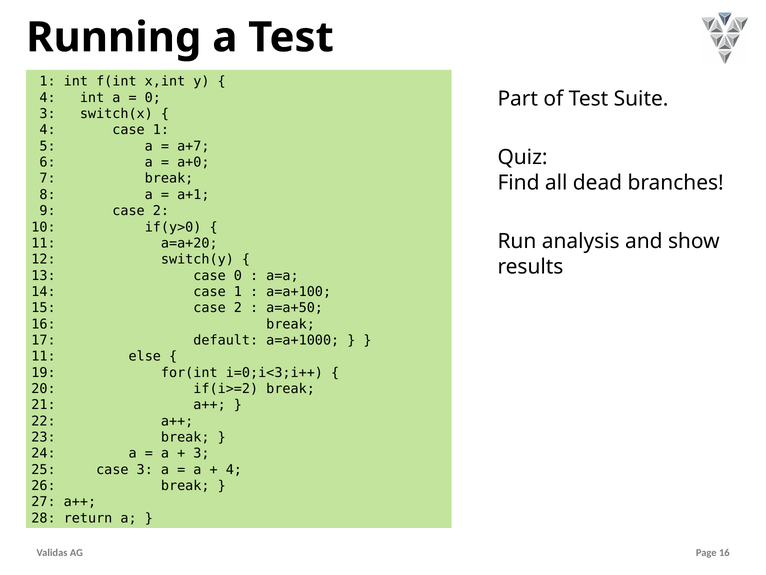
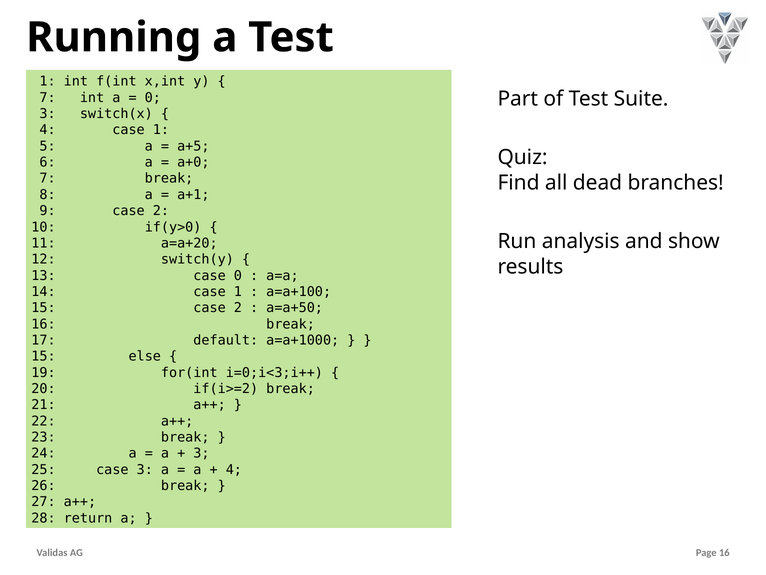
4: 4 -> 7 (48, 98)
a+7: a+7 -> a+5 (193, 146)
11: 11 -> 15 (44, 356)
